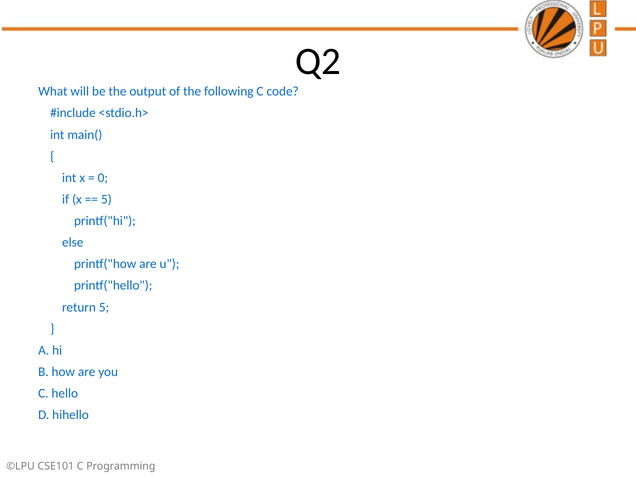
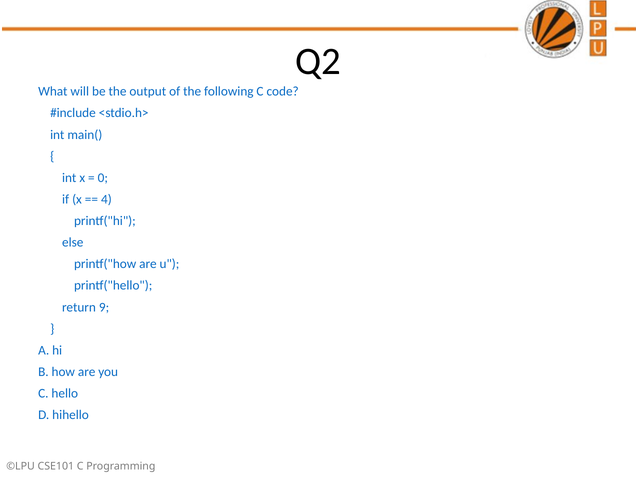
5: 5 -> 4 (106, 199)
return 5: 5 -> 9 (104, 307)
